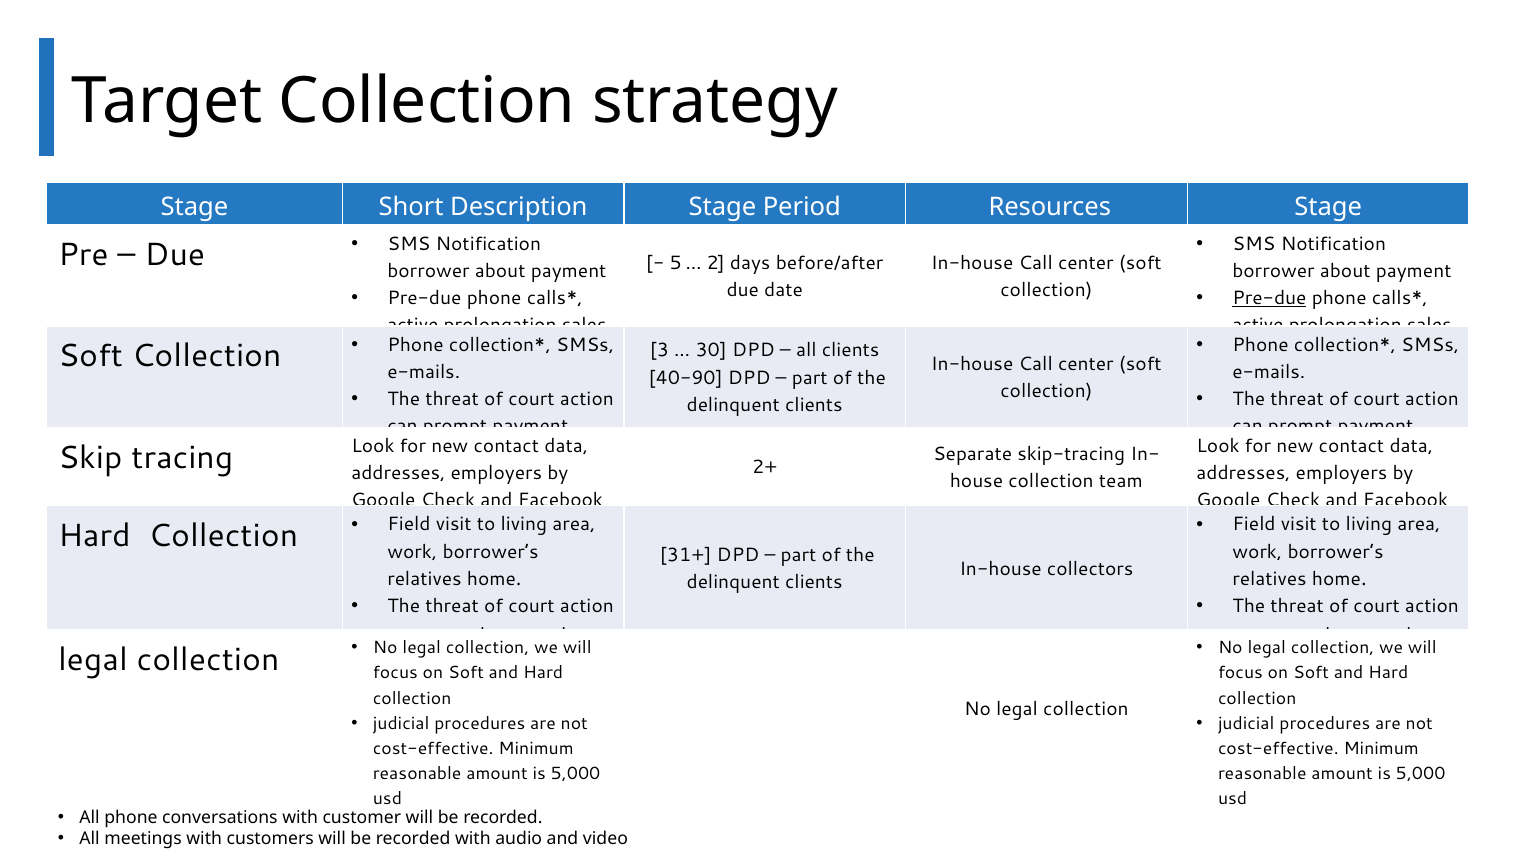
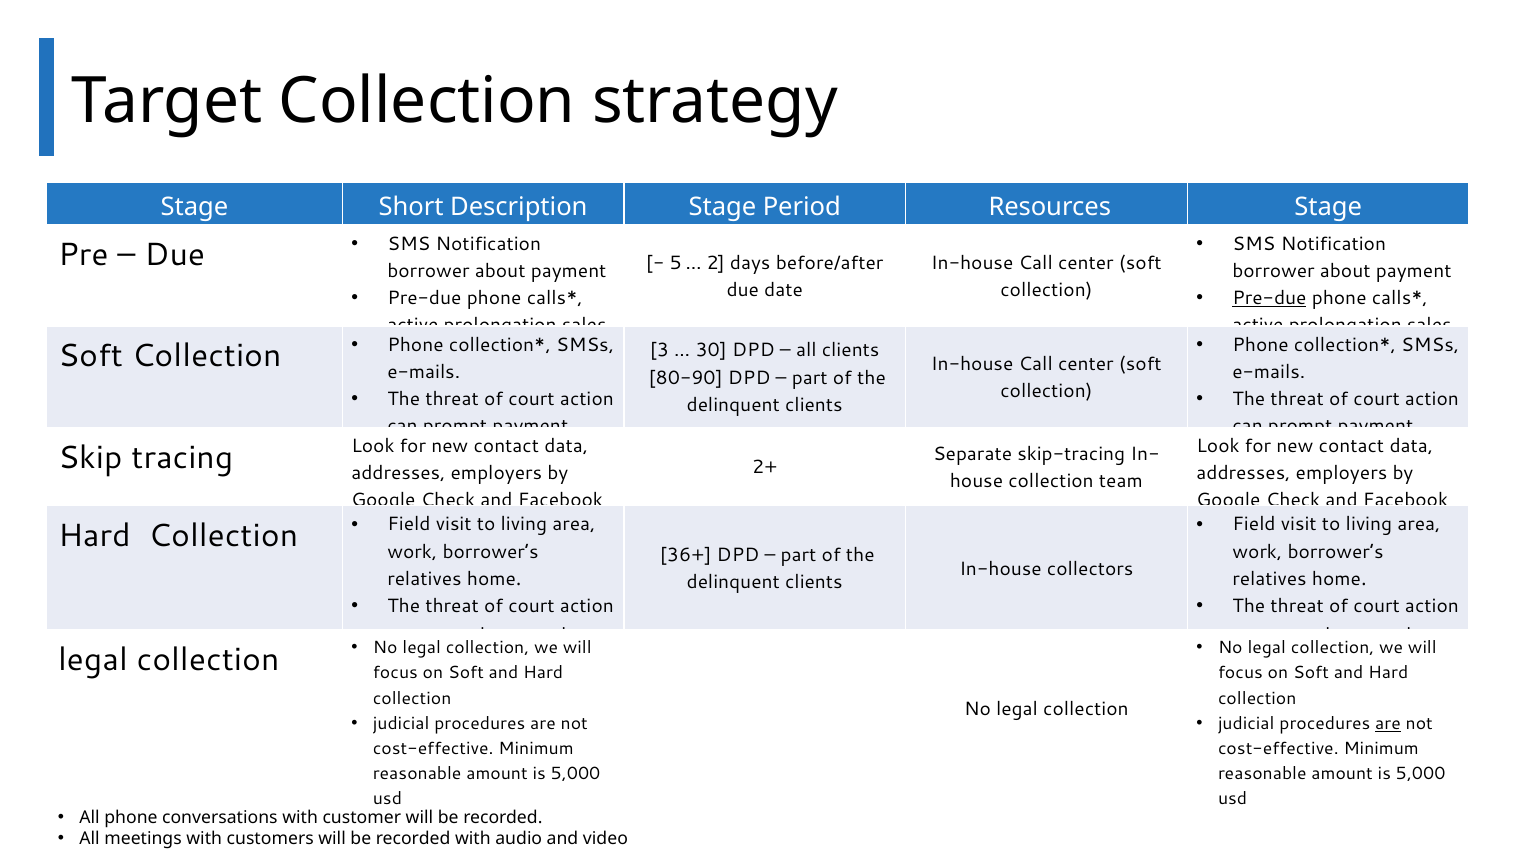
40-90: 40-90 -> 80-90 (686, 378)
31+: 31+ -> 36+ (686, 555)
are underline: none -> present (1388, 723)
